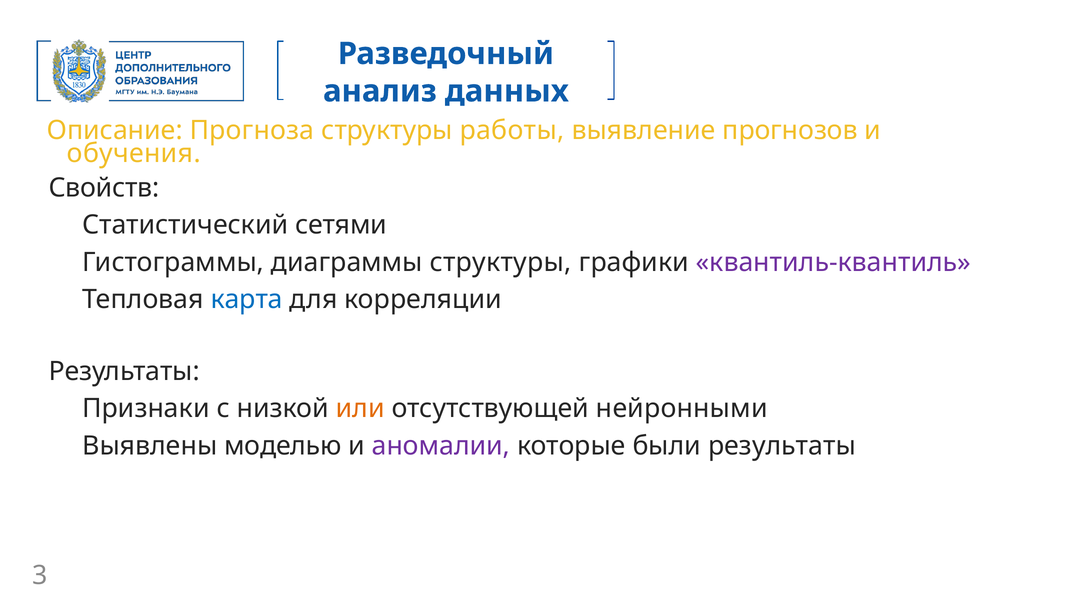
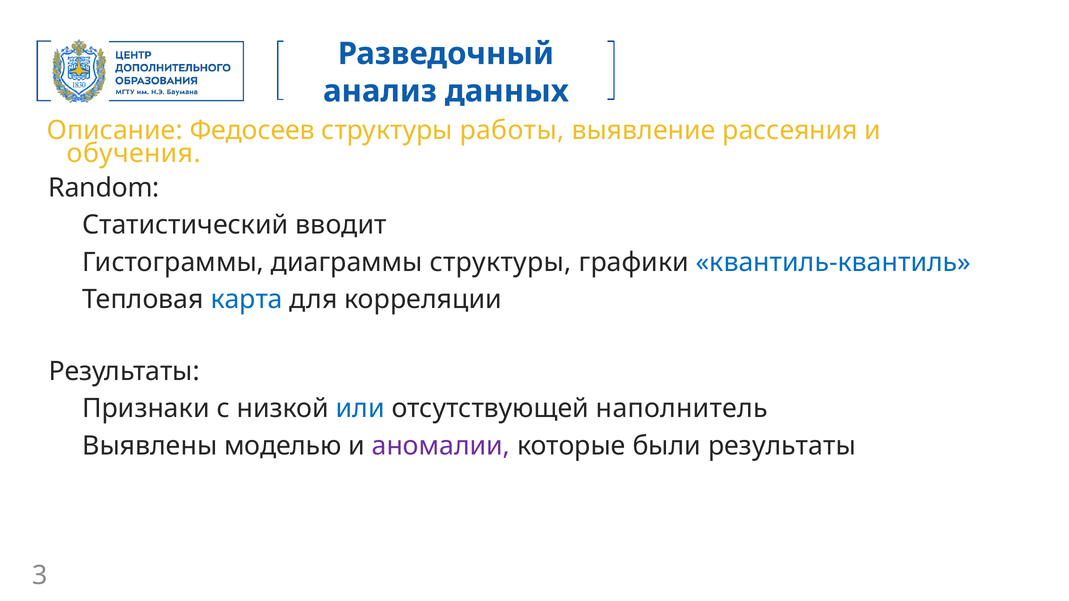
Прогноза: Прогноза -> Федосеев (252, 131)
прогнозов: прогнозов -> рассеяния (790, 131)
Свойств: Свойств -> Random (104, 188)
сетями: сетями -> вводит (341, 225)
квантиль-квантиль colour: purple -> blue (833, 262)
или colour: orange -> blue (360, 409)
нейронными: нейронными -> наполнитель (682, 409)
